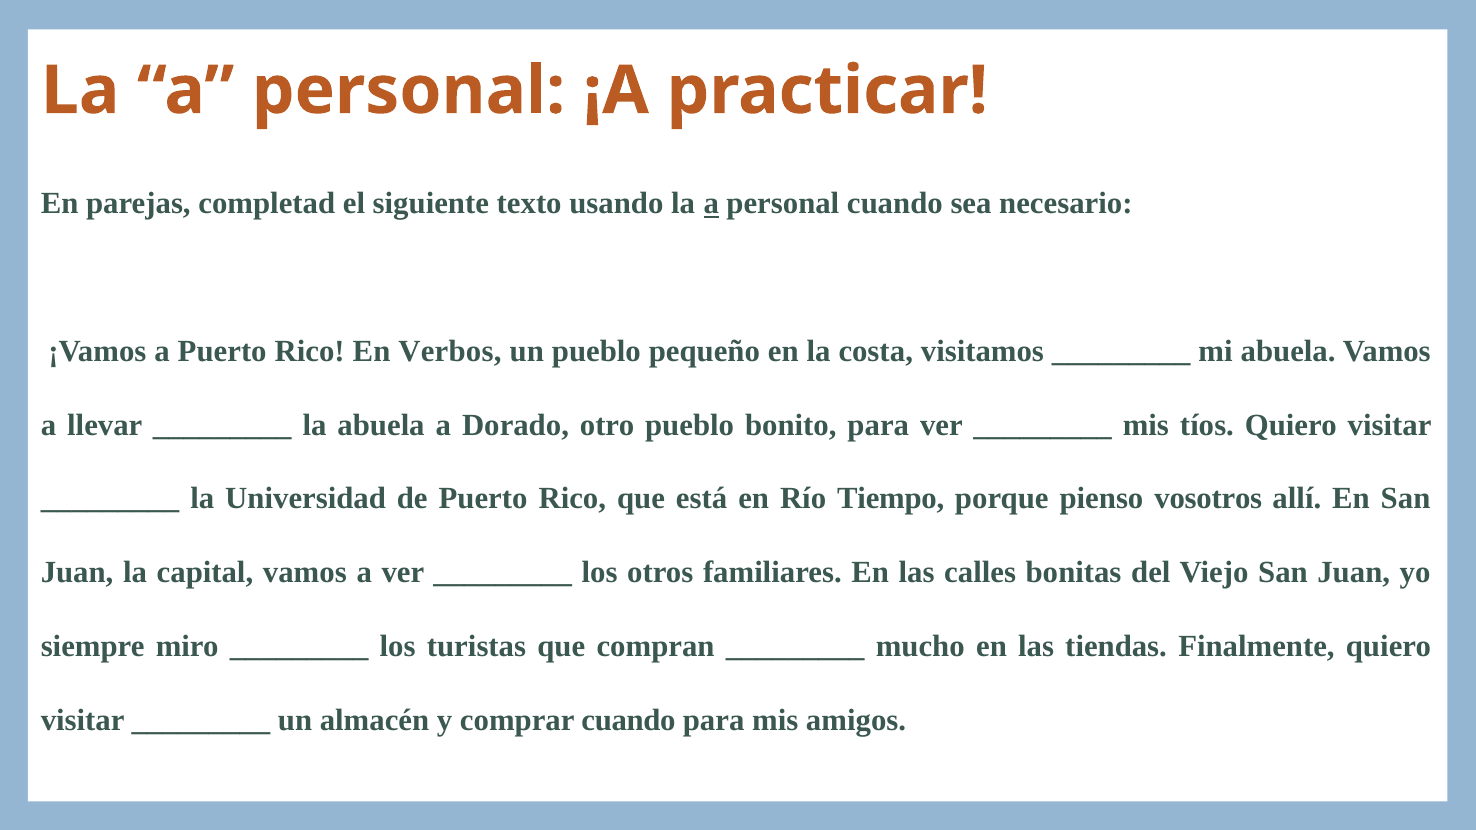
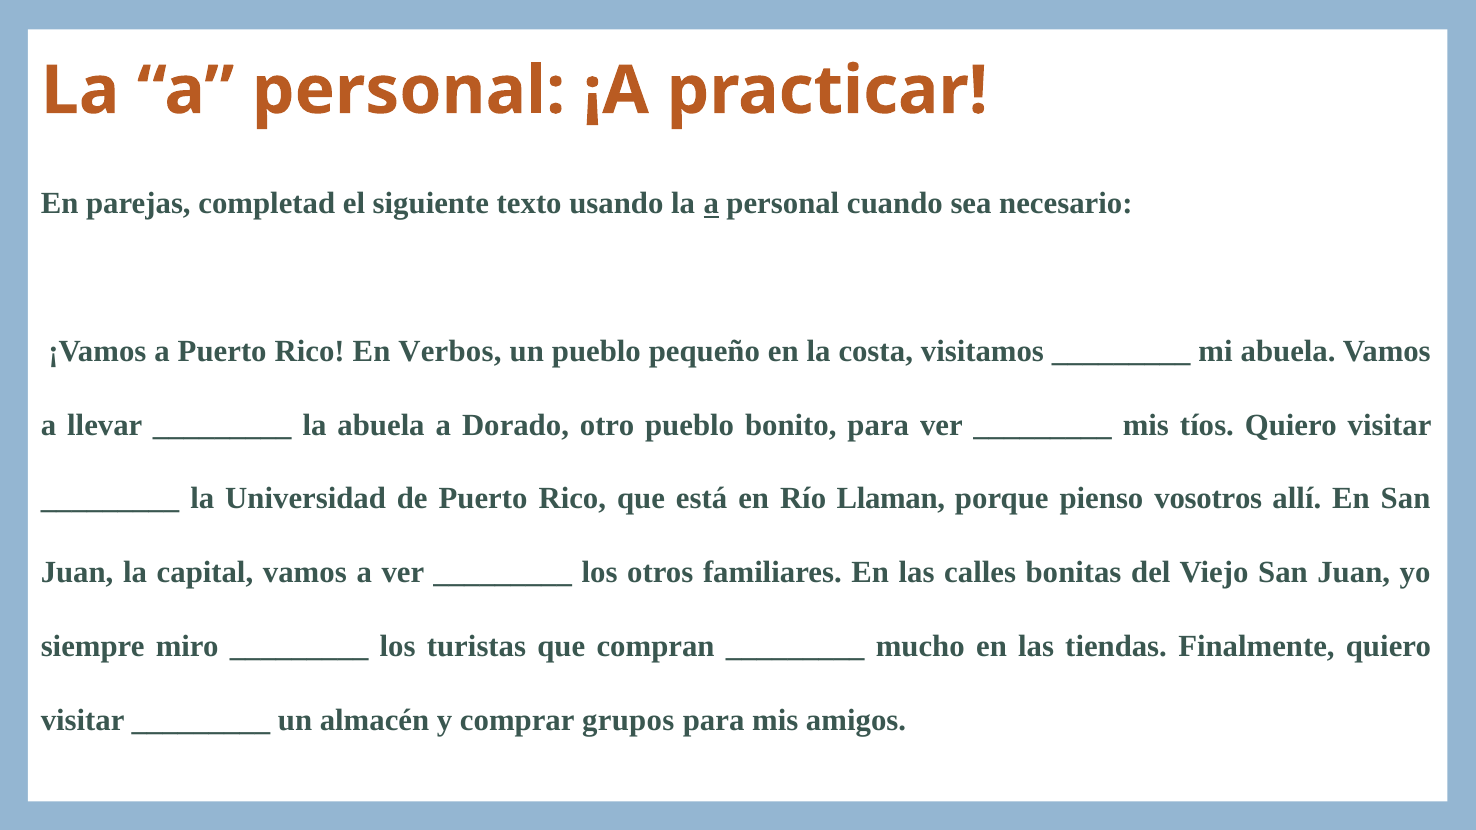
Tiempo: Tiempo -> Llaman (891, 499)
comprar cuando: cuando -> grupos (628, 720)
